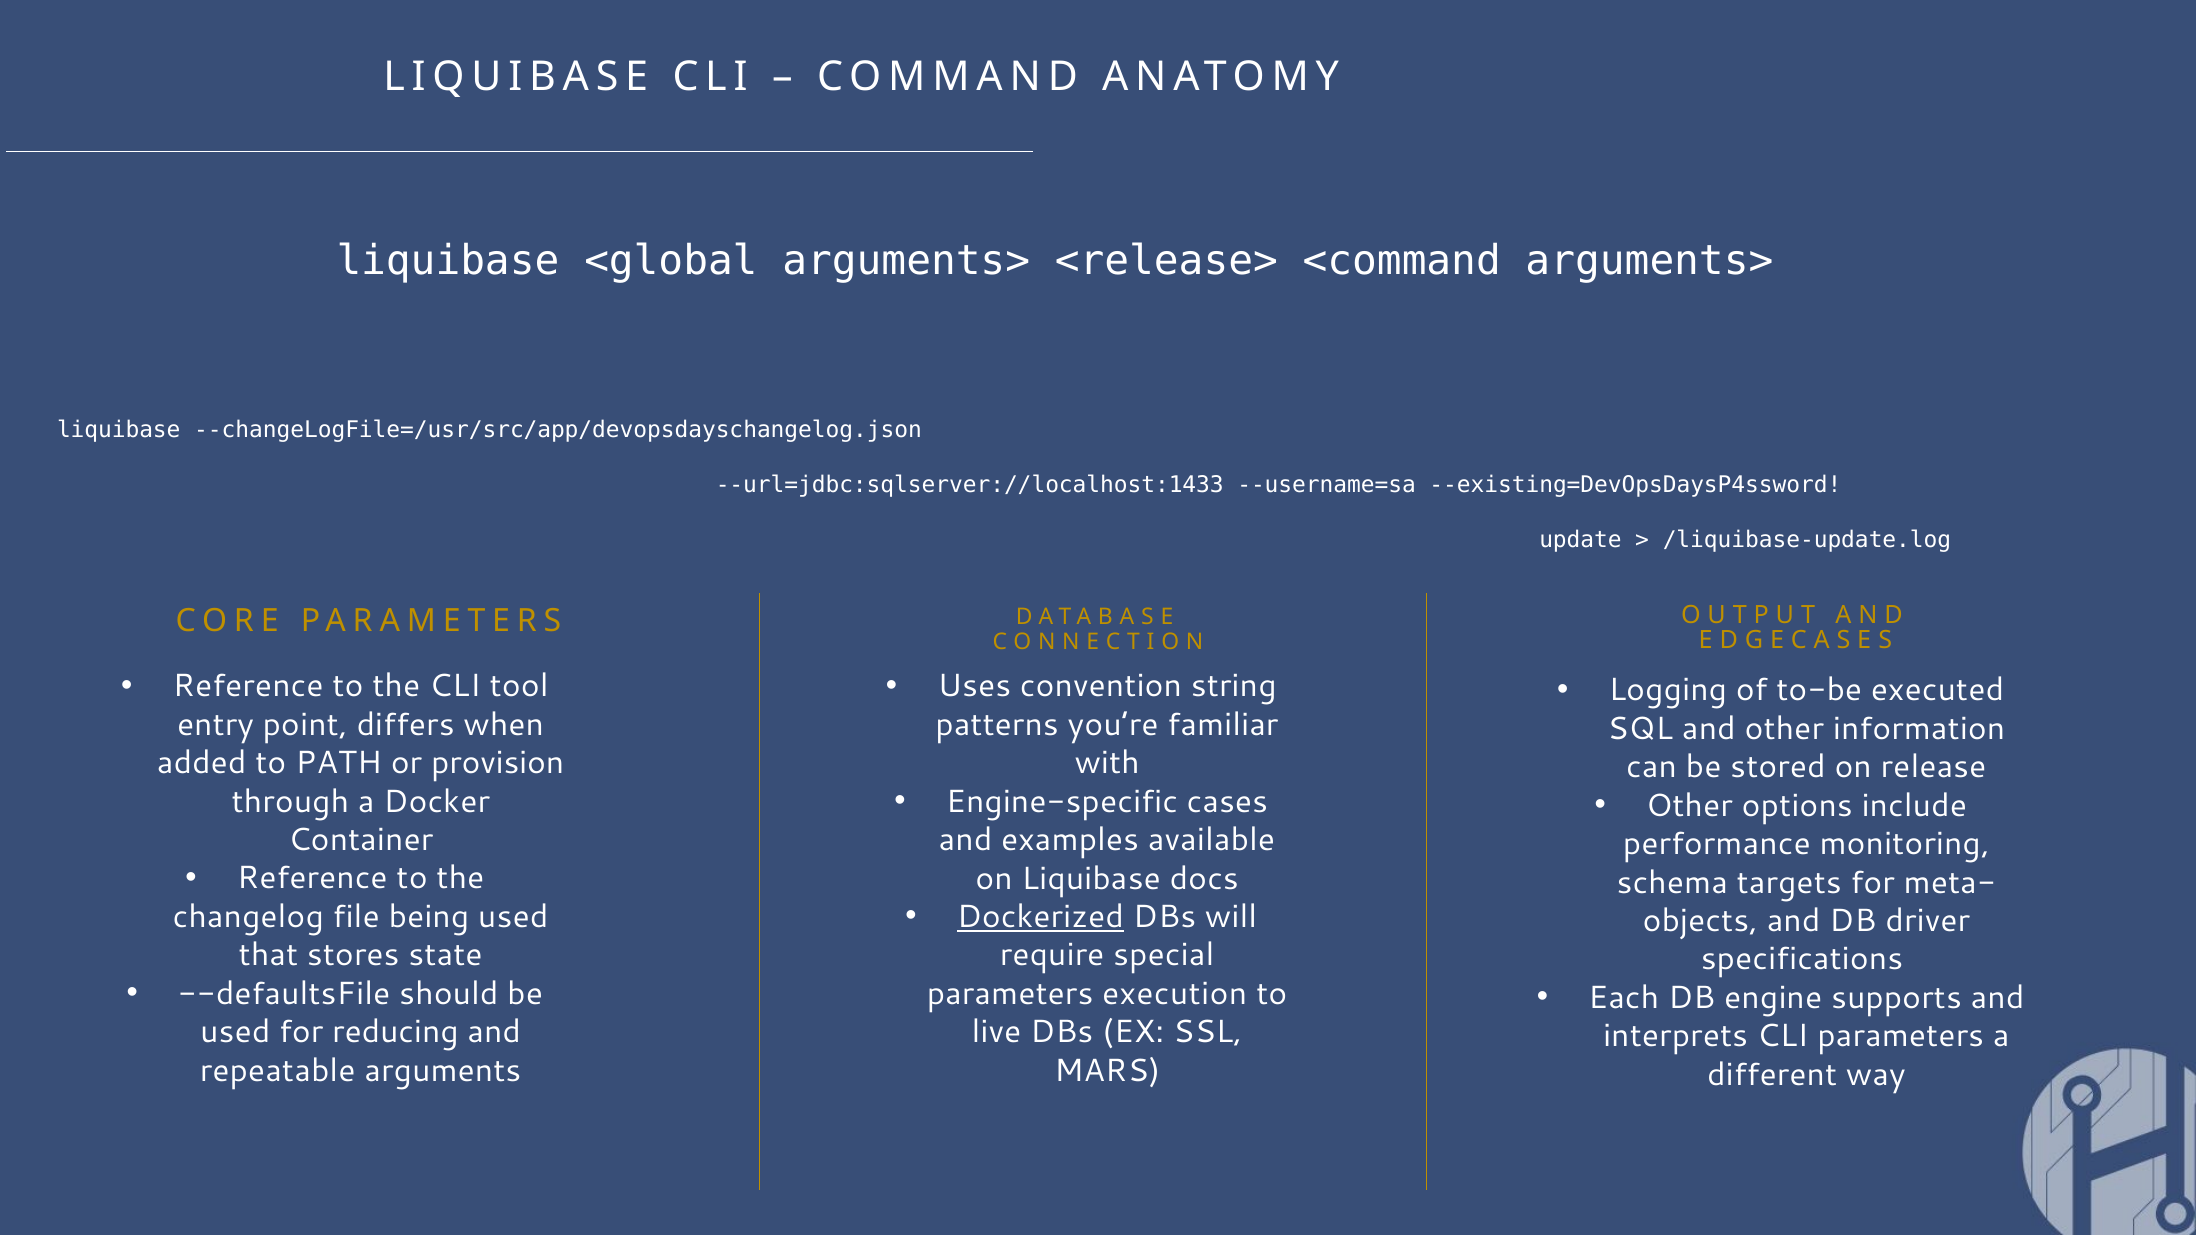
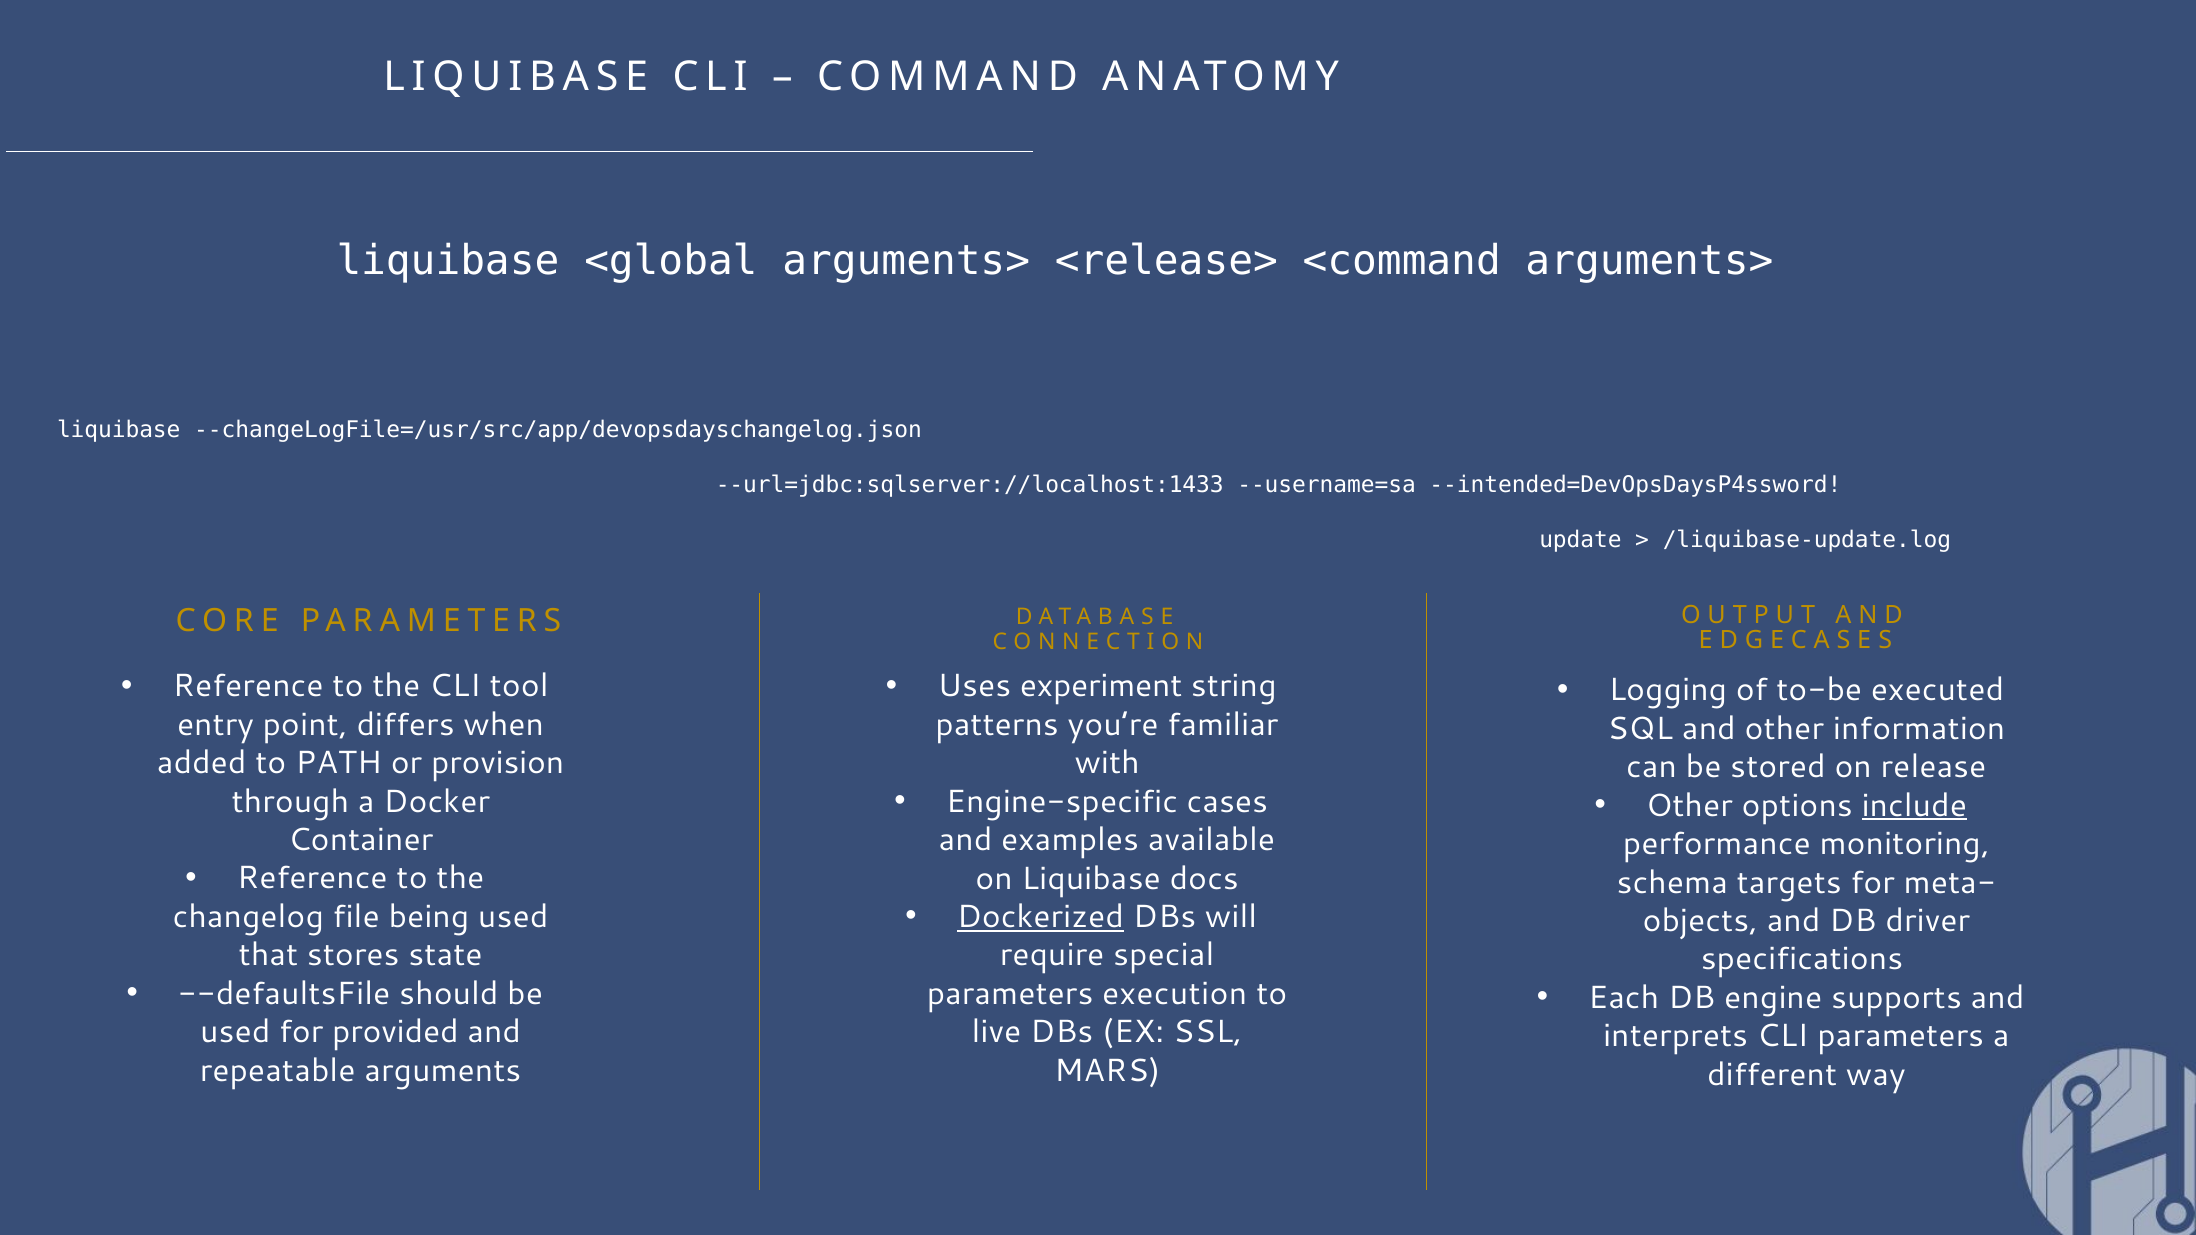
--existing=DevOpsDaysP4ssword: --existing=DevOpsDaysP4ssword -> --intended=DevOpsDaysP4ssword (1635, 485)
convention: convention -> experiment (1101, 686)
include underline: none -> present (1914, 806)
reducing: reducing -> provided (395, 1032)
